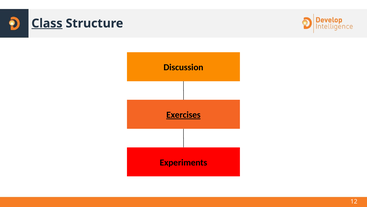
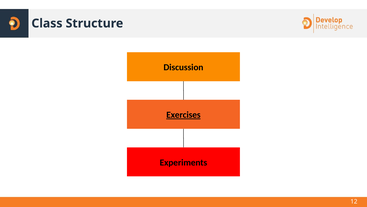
Class underline: present -> none (47, 23)
